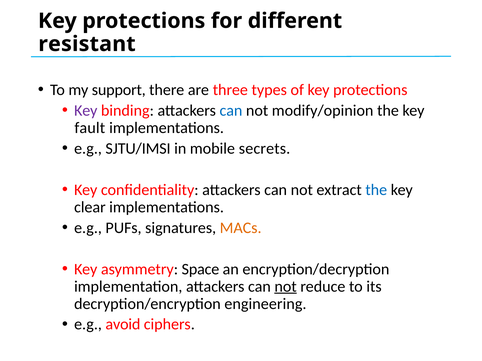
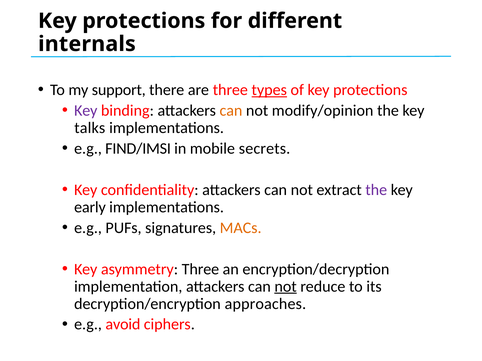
resistant: resistant -> internals (87, 44)
types underline: none -> present (269, 90)
can colour: blue -> orange (231, 111)
fault: fault -> talks (90, 128)
SJTU/IMSI: SJTU/IMSI -> FIND/IMSI (138, 149)
the colour: blue -> purple (376, 190)
clear: clear -> early (90, 207)
asymmetry Space: Space -> Three (200, 269)
engineering: engineering -> approaches (265, 304)
